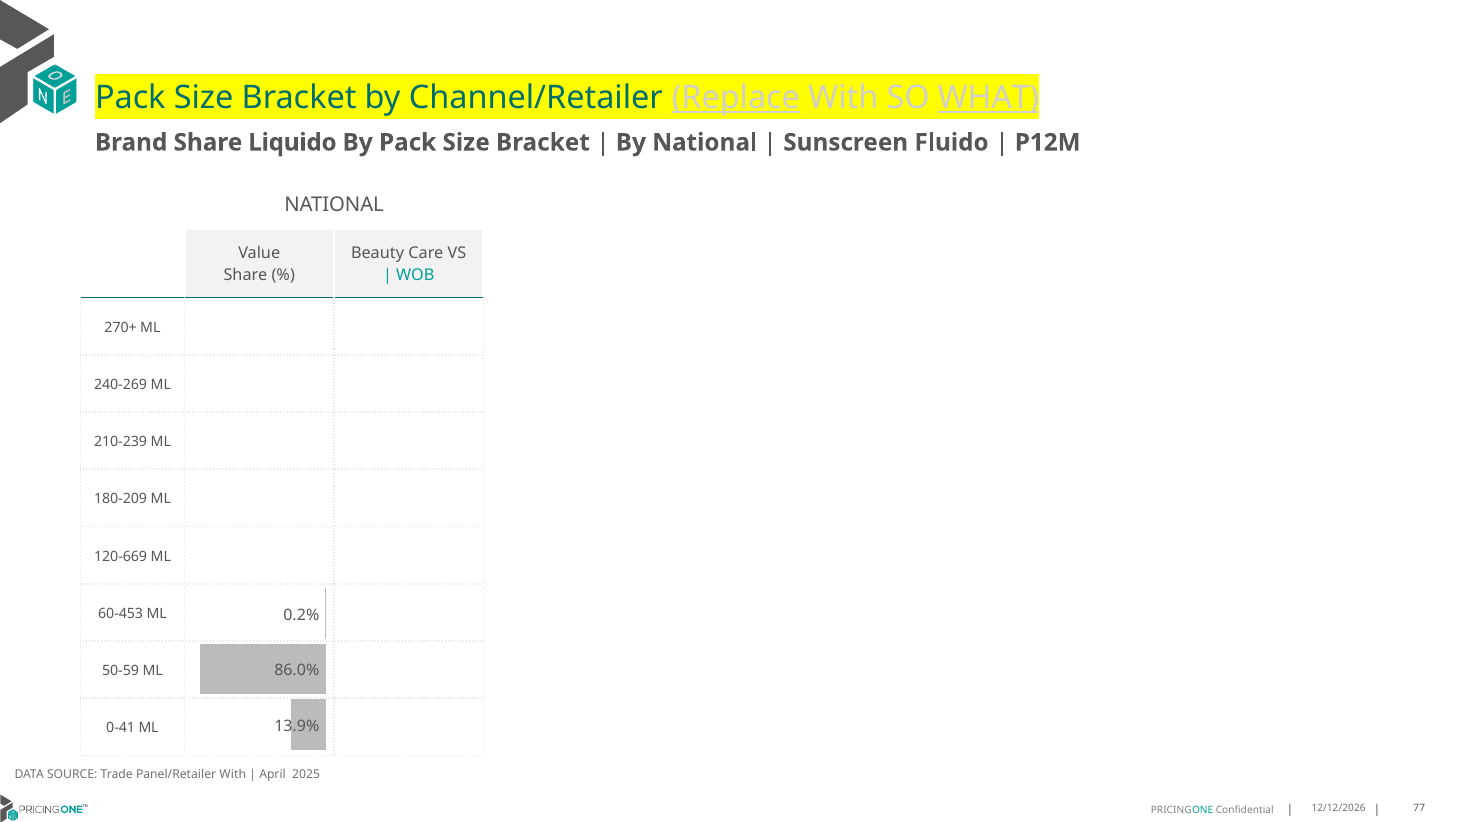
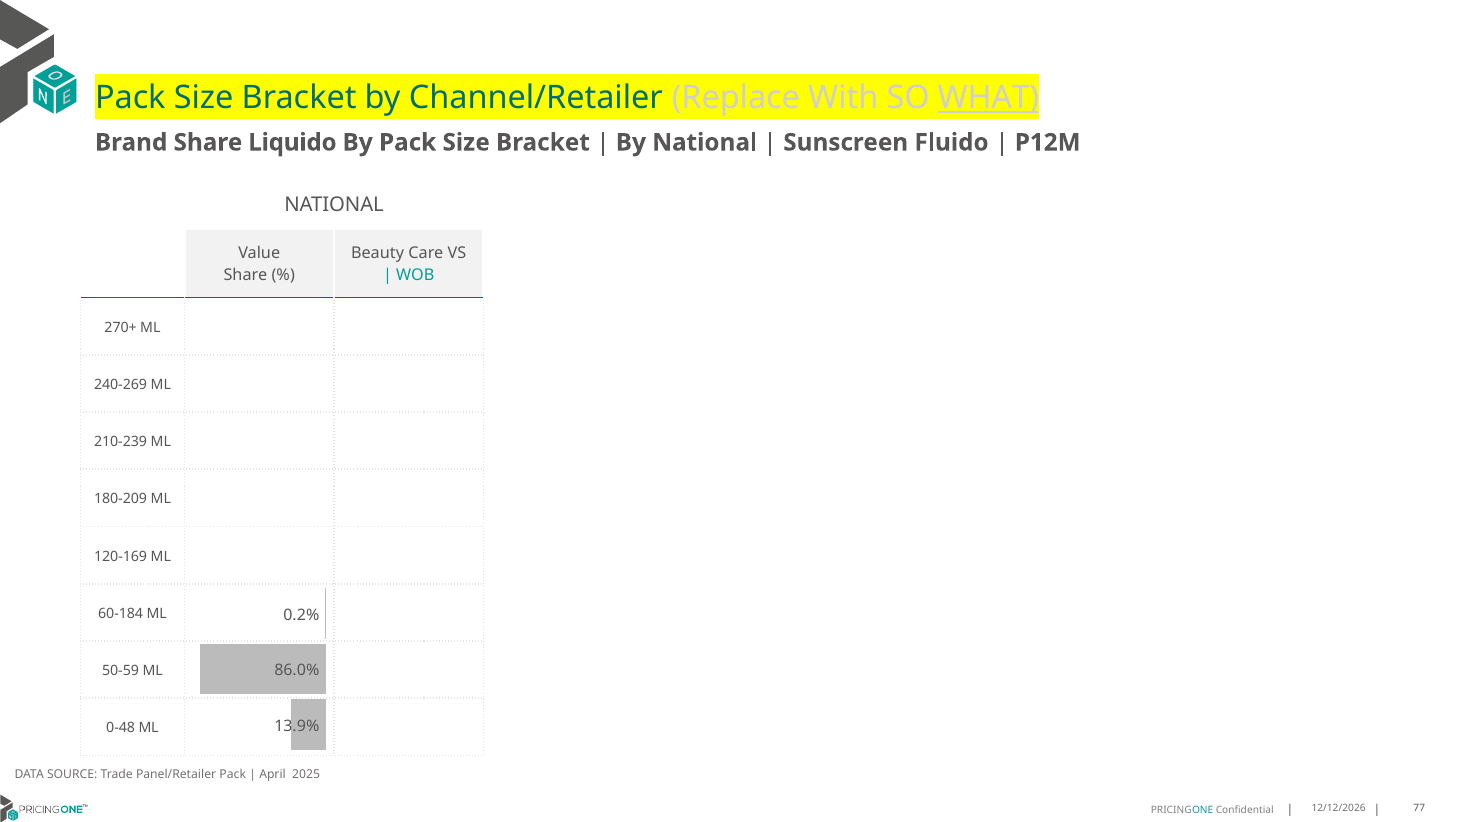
Replace underline: present -> none (736, 98)
120-669: 120-669 -> 120-169 (121, 556)
60-453: 60-453 -> 60-184 (121, 614)
0-41: 0-41 -> 0-48 (121, 728)
Panel/Retailer With: With -> Pack (233, 774)
